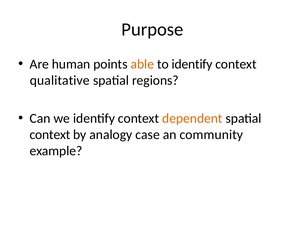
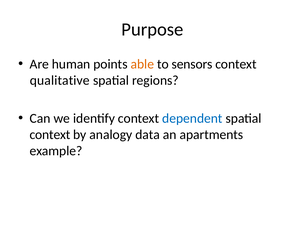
to identify: identify -> sensors (192, 64)
dependent colour: orange -> blue (192, 118)
case: case -> data (148, 134)
community: community -> apartments (211, 134)
